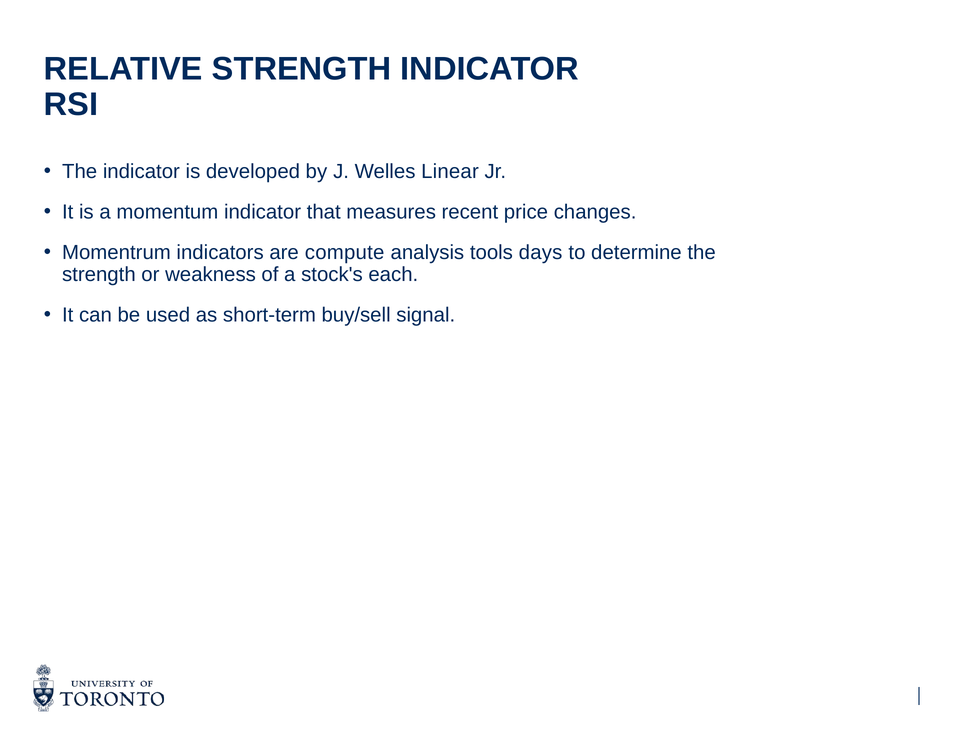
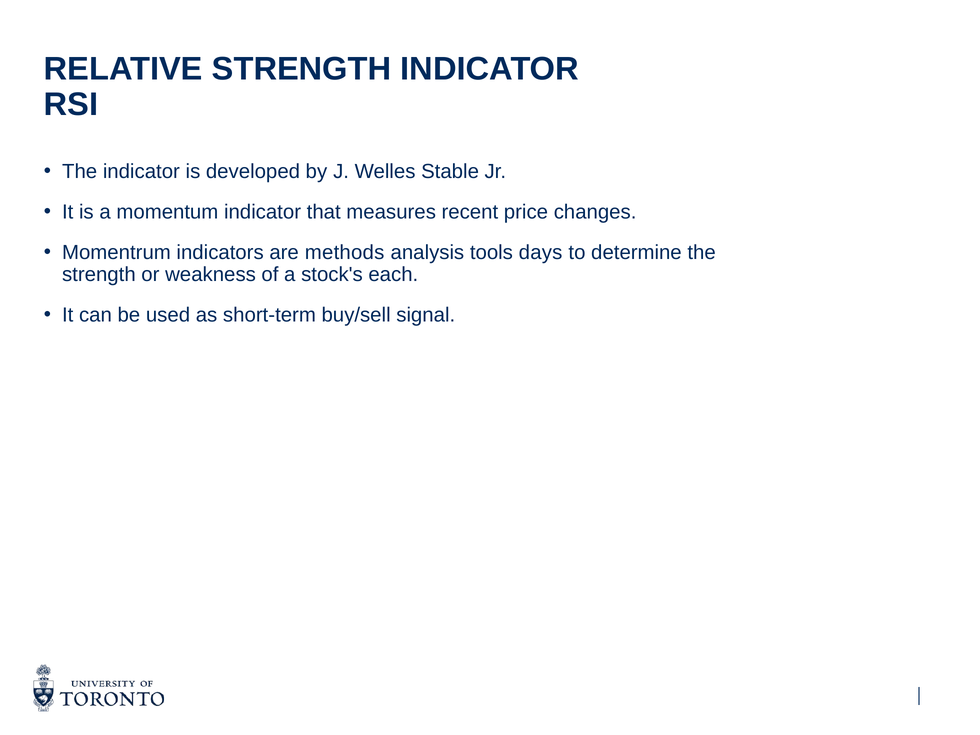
Linear: Linear -> Stable (450, 171)
compute: compute -> methods (345, 252)
